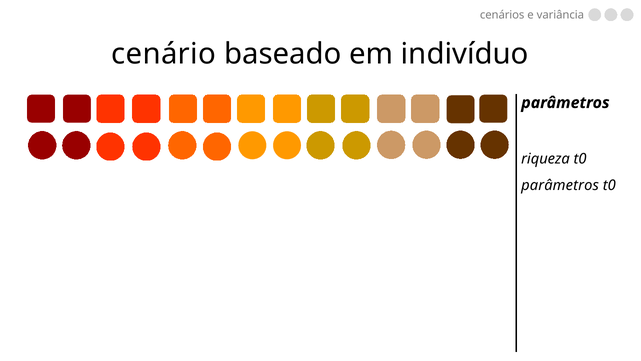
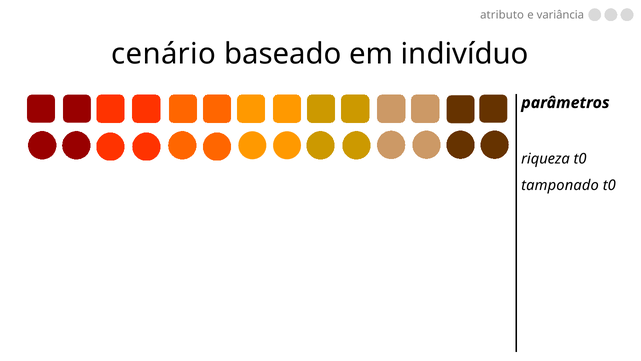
cenários: cenários -> atributo (502, 15)
parâmetros: parâmetros -> tamponado (560, 185)
